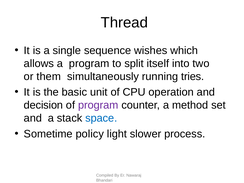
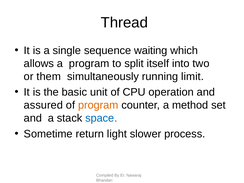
wishes: wishes -> waiting (151, 51)
tries: tries -> limit (193, 77)
decision: decision -> assured (43, 105)
program colour: purple -> orange (98, 105)
policy: policy -> return (90, 134)
